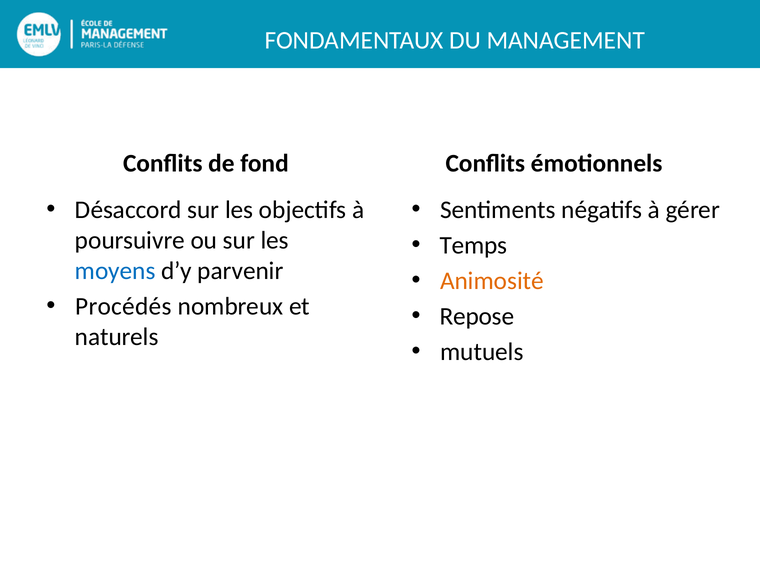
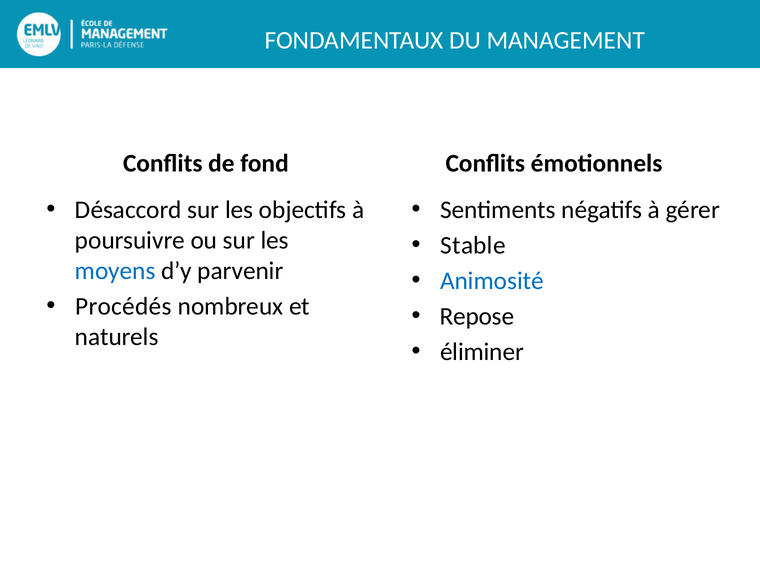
Temps: Temps -> Stable (473, 245)
Animosité colour: orange -> blue (492, 281)
mutuels: mutuels -> éliminer (482, 352)
